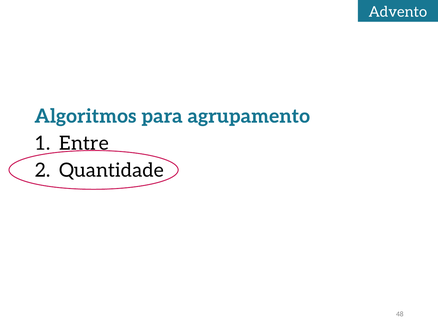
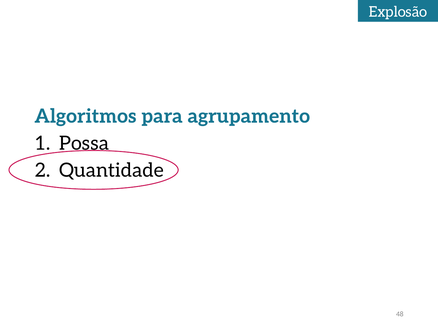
Advento: Advento -> Explosão (398, 12)
Entre: Entre -> Possa (84, 143)
